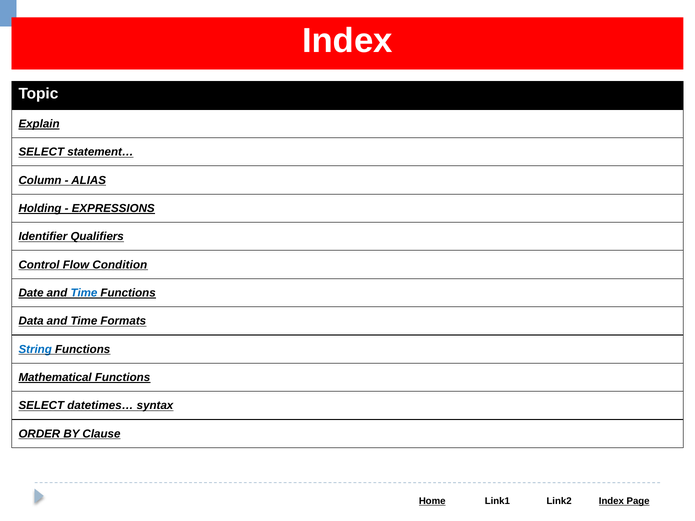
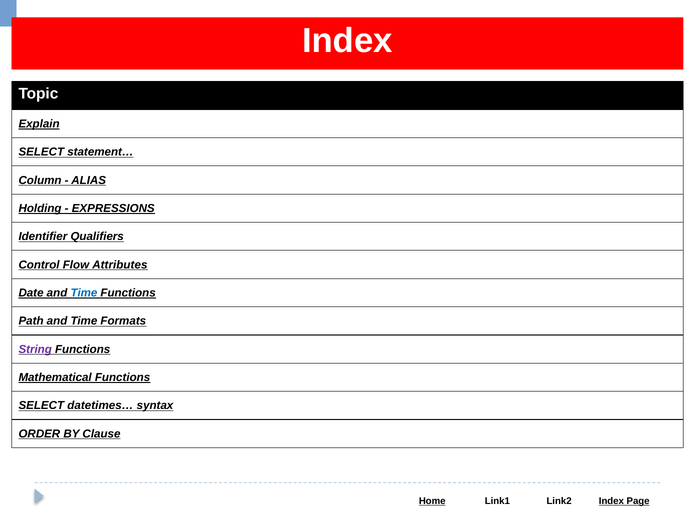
Condition: Condition -> Attributes (120, 265)
Data: Data -> Path (31, 321)
String colour: blue -> purple (35, 349)
